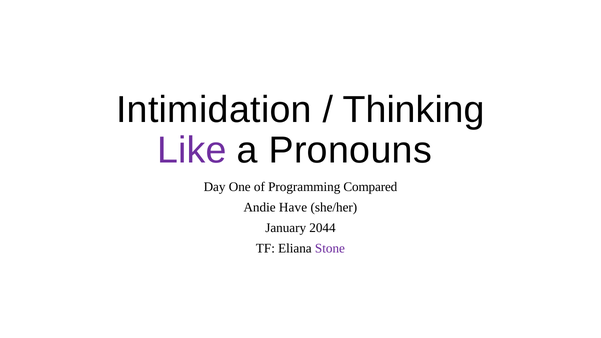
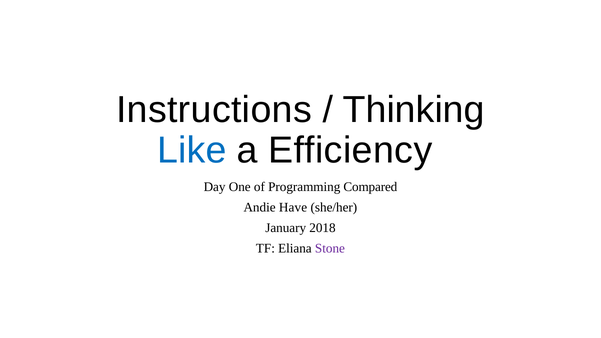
Intimidation: Intimidation -> Instructions (214, 110)
Like colour: purple -> blue (192, 150)
Pronouns: Pronouns -> Efficiency (350, 150)
2044: 2044 -> 2018 (322, 228)
